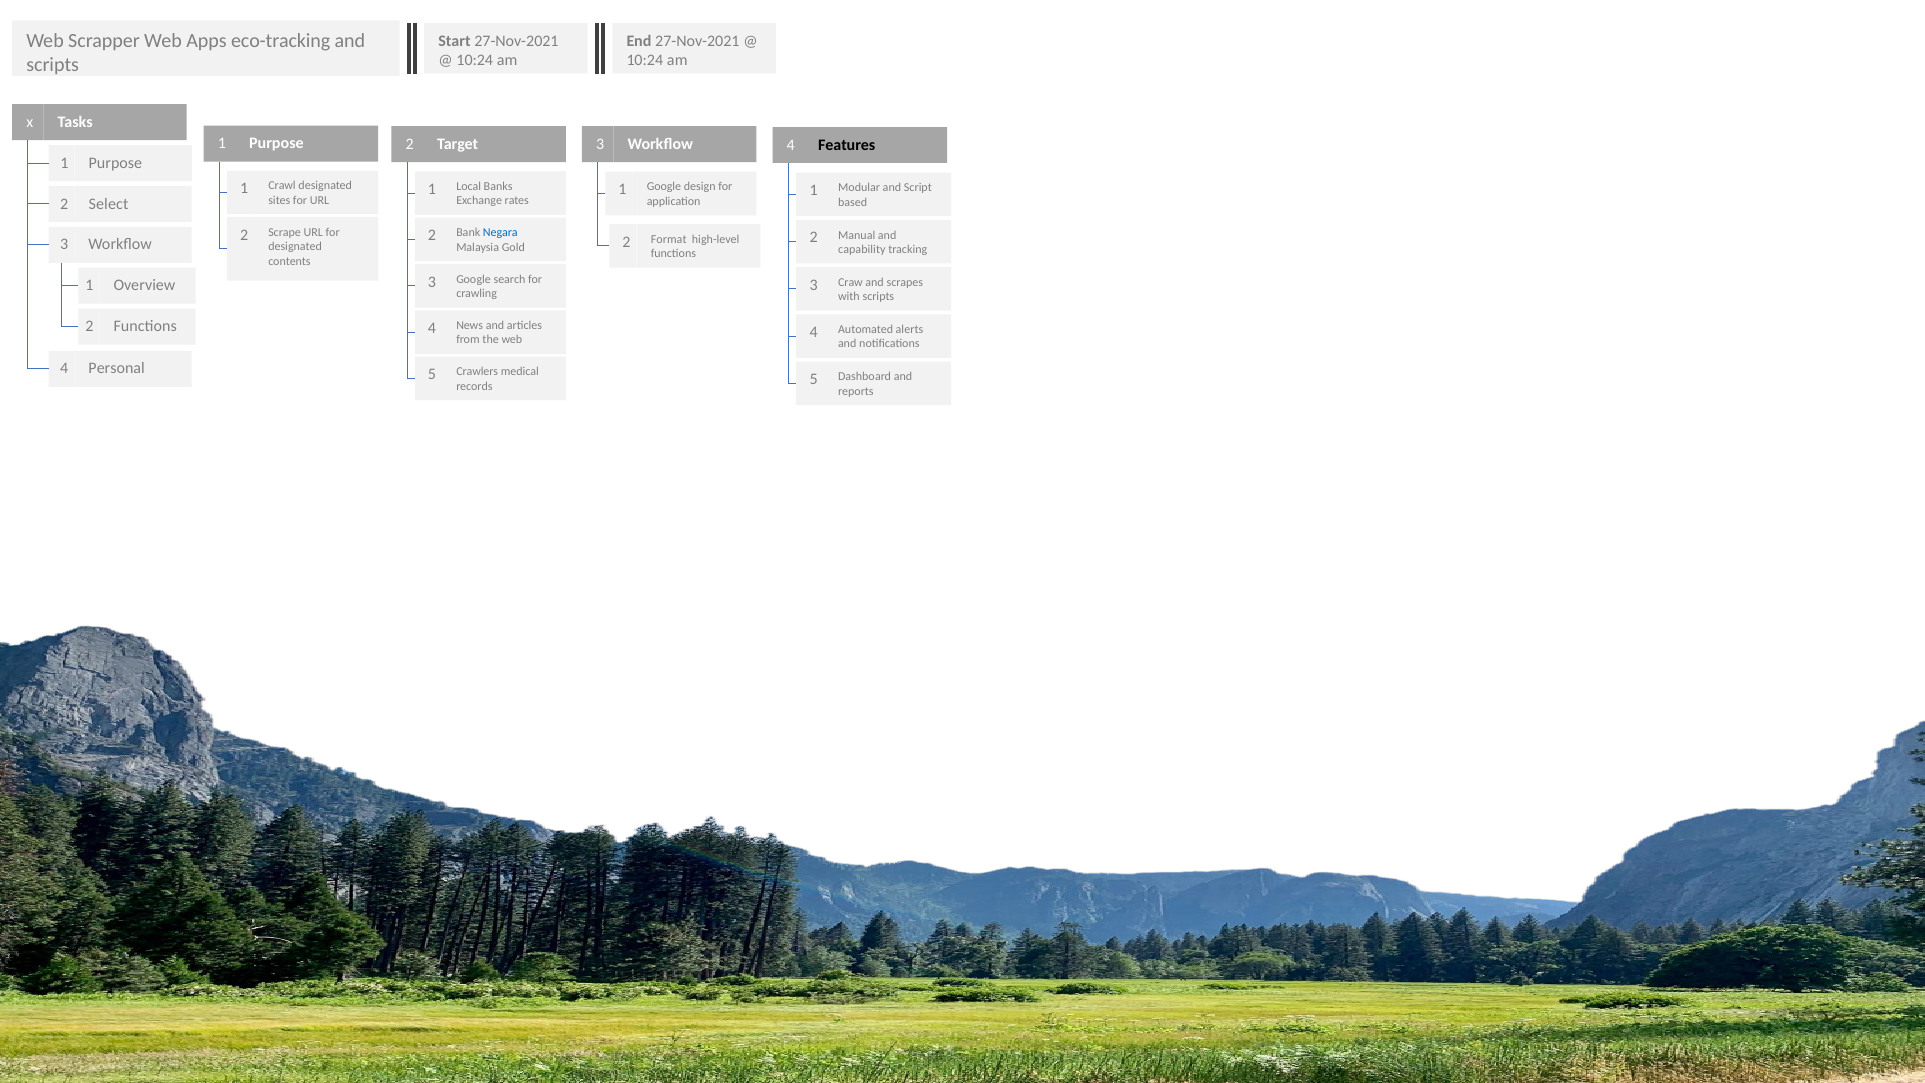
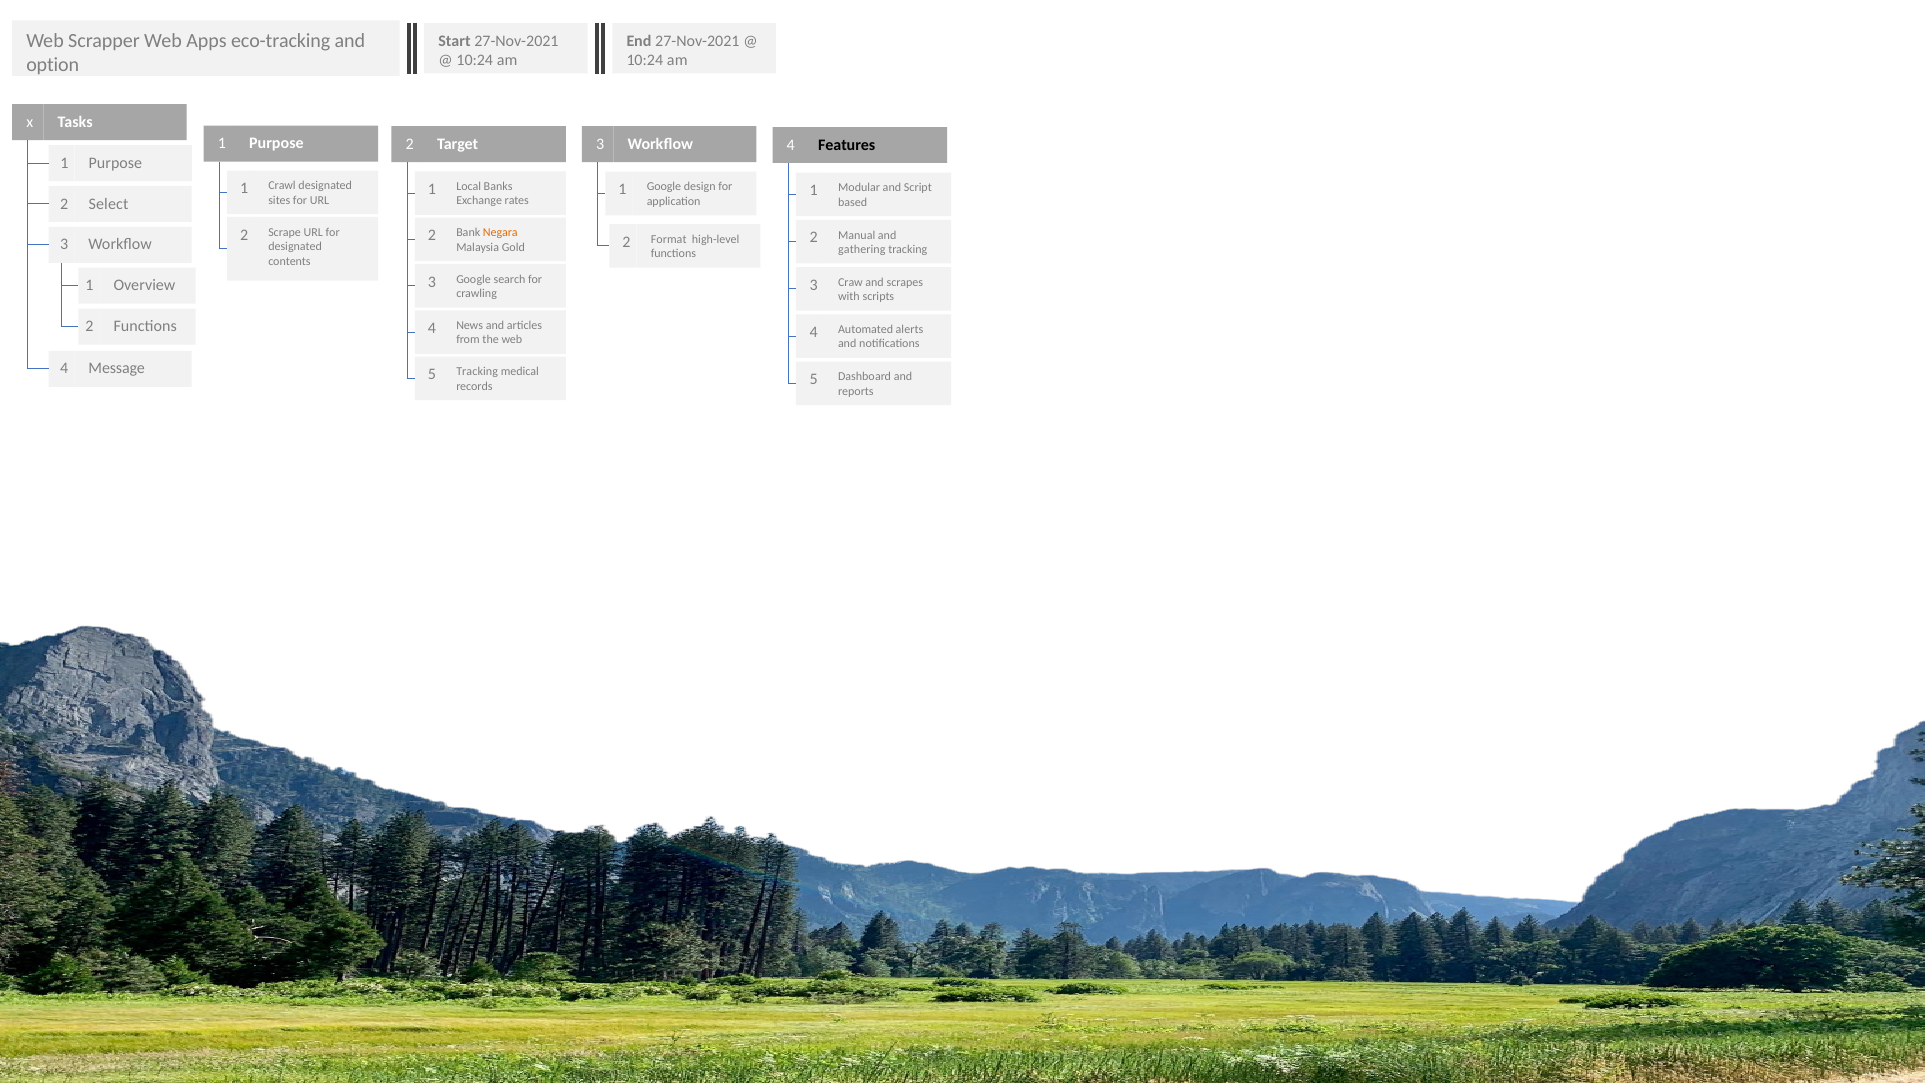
scripts: scripts -> option (53, 65)
Negara colour: blue -> orange (500, 233)
capability: capability -> gathering (862, 249)
Personal: Personal -> Message (117, 369)
Crawlers: Crawlers -> Tracking (477, 372)
